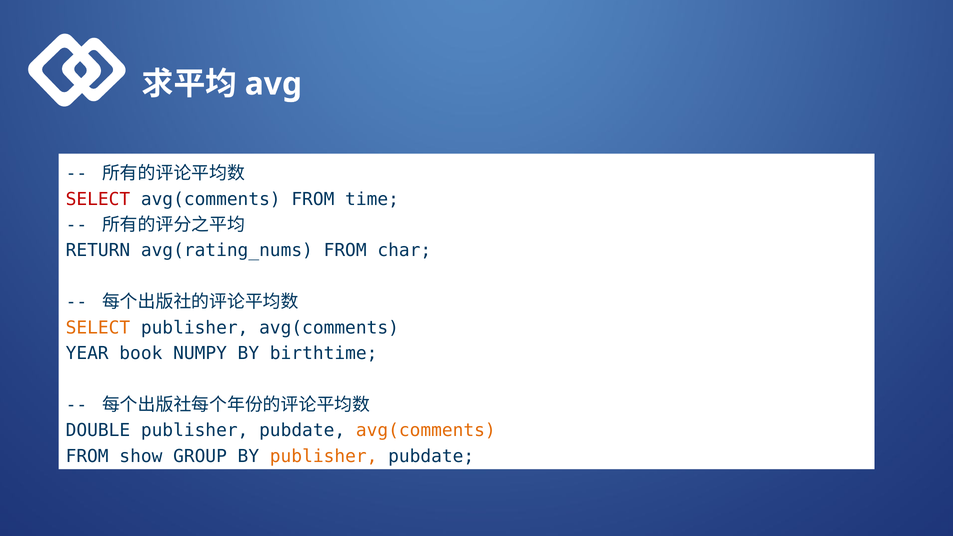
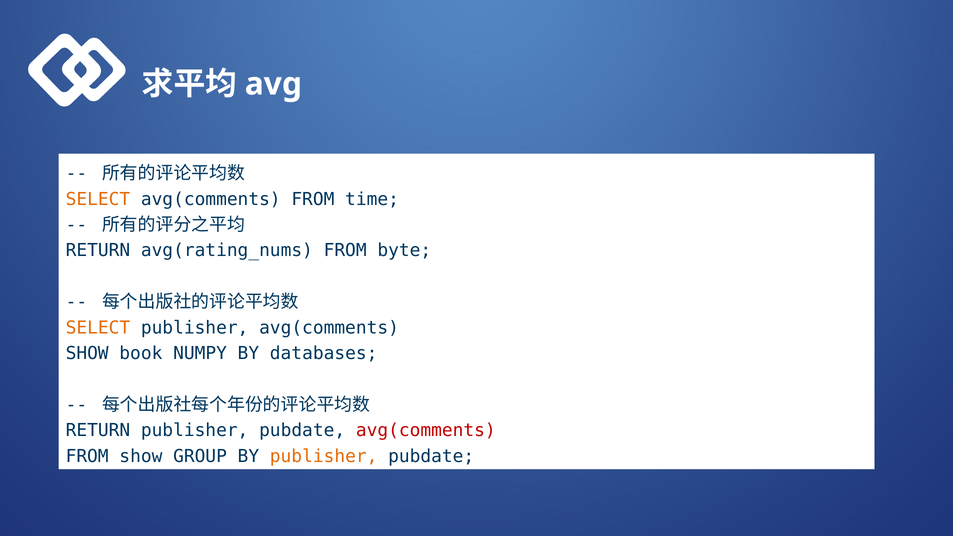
SELECT colour: red -> orange (98, 199)
char: char -> byte (404, 251)
YEAR: YEAR -> SHOW (87, 353)
birthtime: birthtime -> databases (324, 353)
DOUBLE: DOUBLE -> RETURN (98, 431)
avg(comments colour: orange -> red (426, 431)
